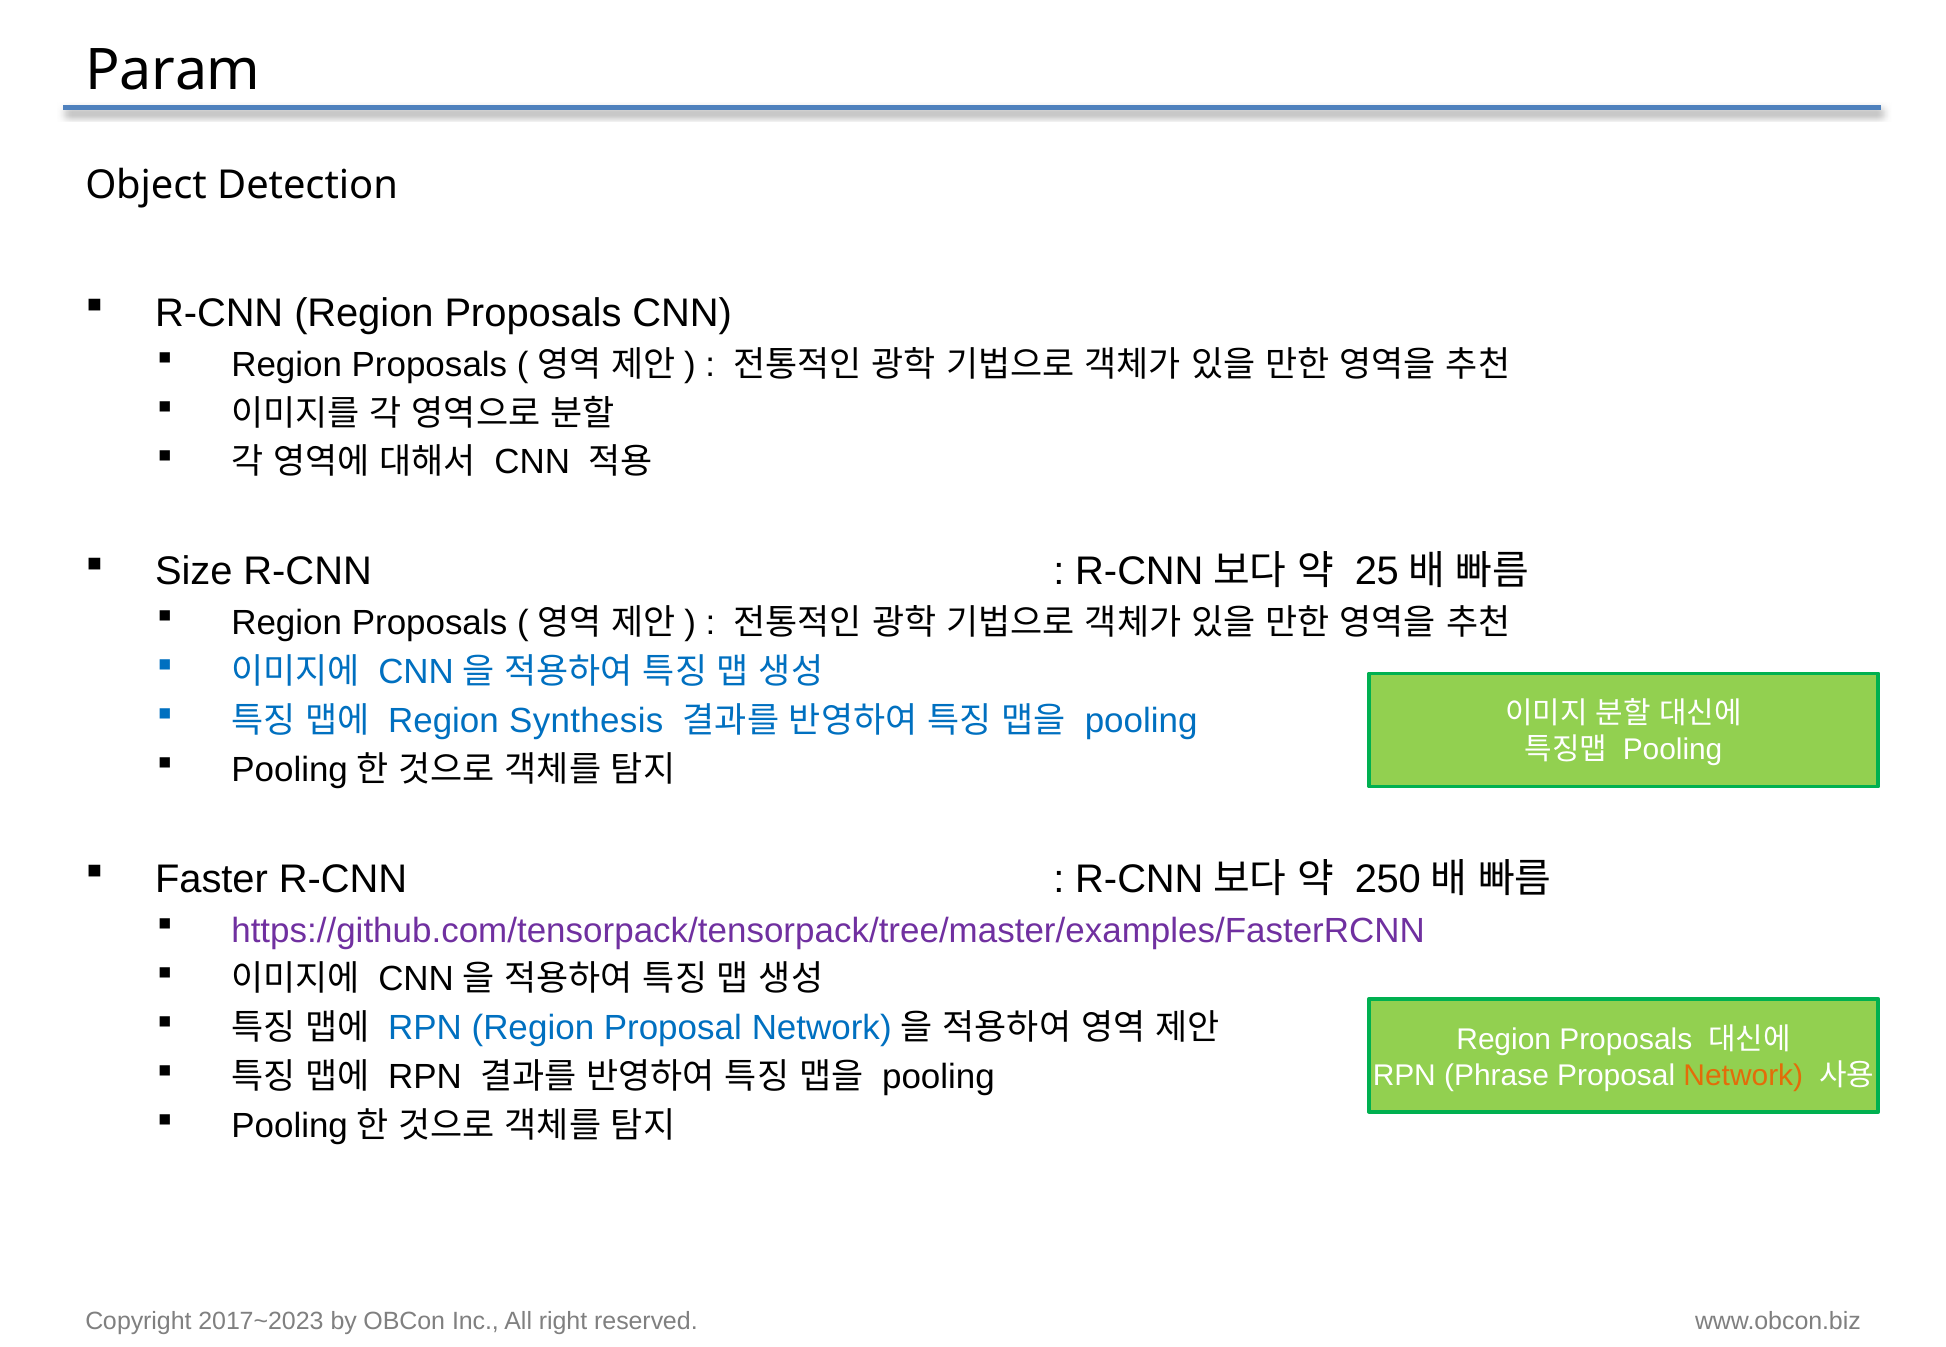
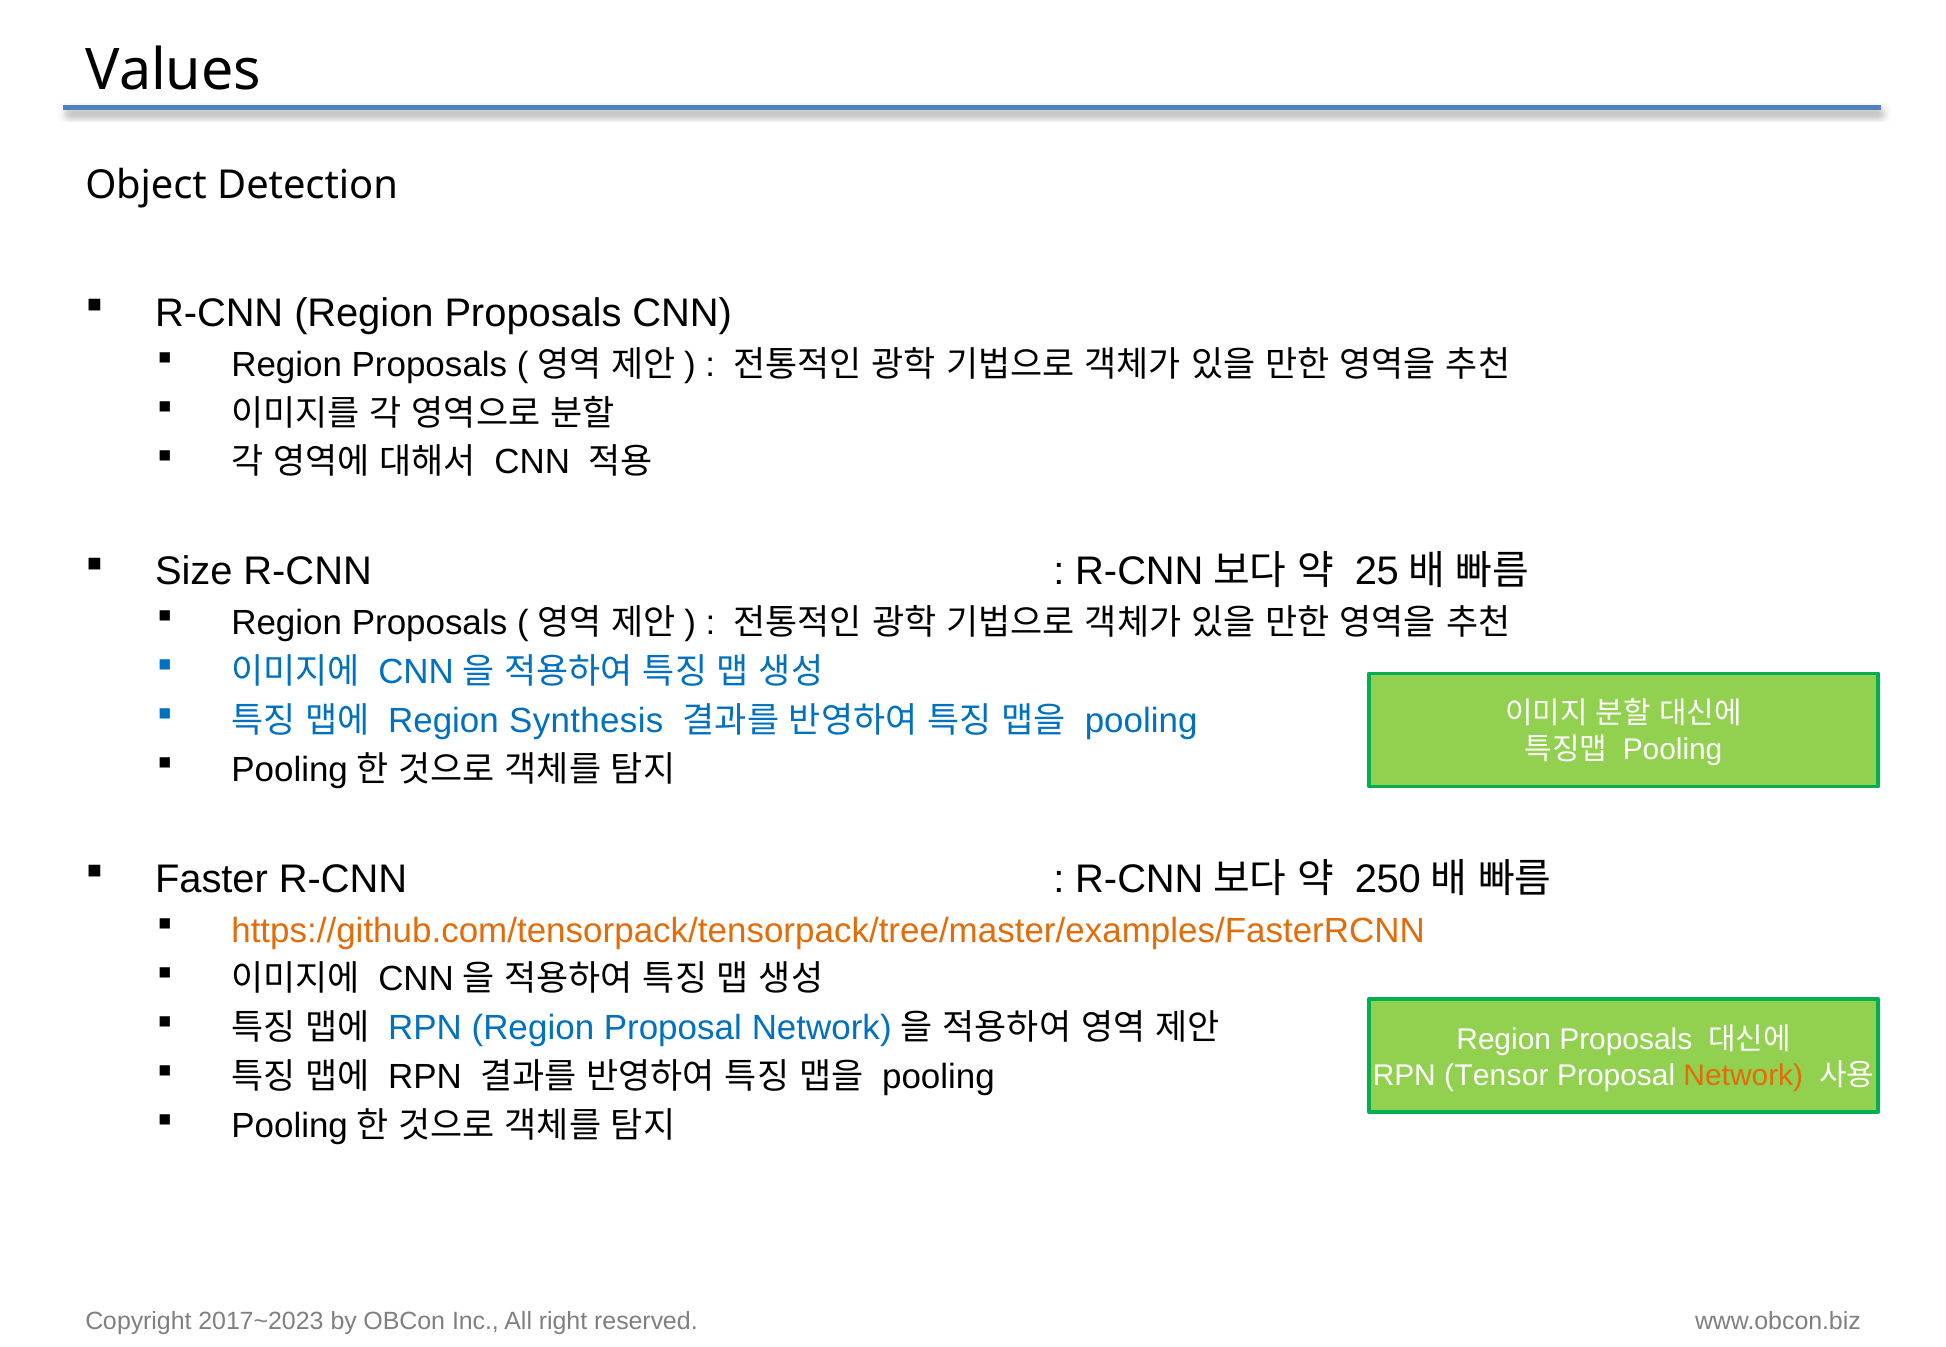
Param: Param -> Values (173, 70)
https://github.com/tensorpack/tensorpack/tree/master/examples/FasterRCNN colour: purple -> orange (828, 931)
Phrase: Phrase -> Tensor (1496, 1076)
